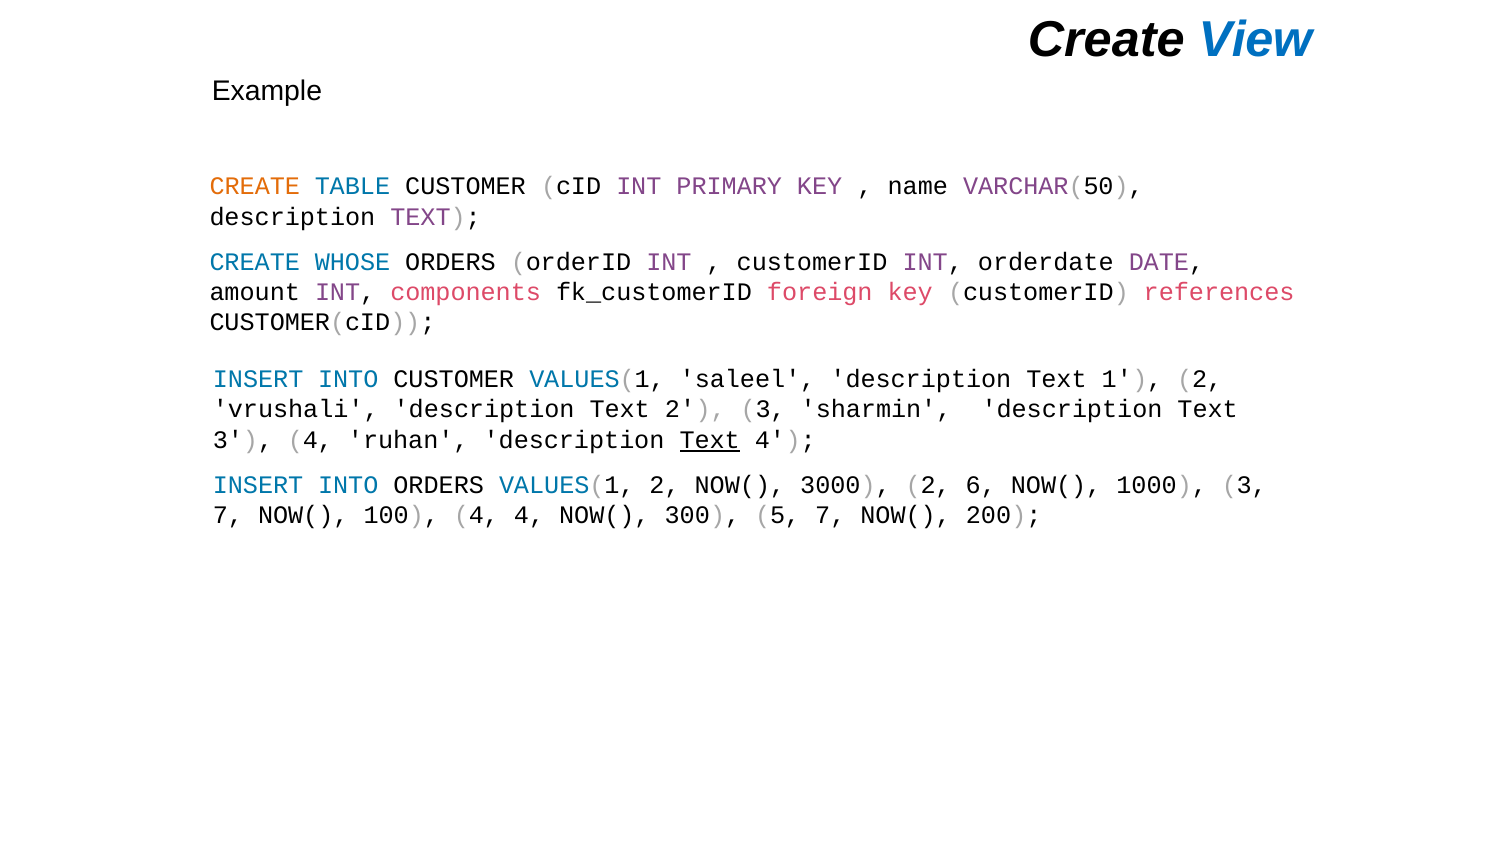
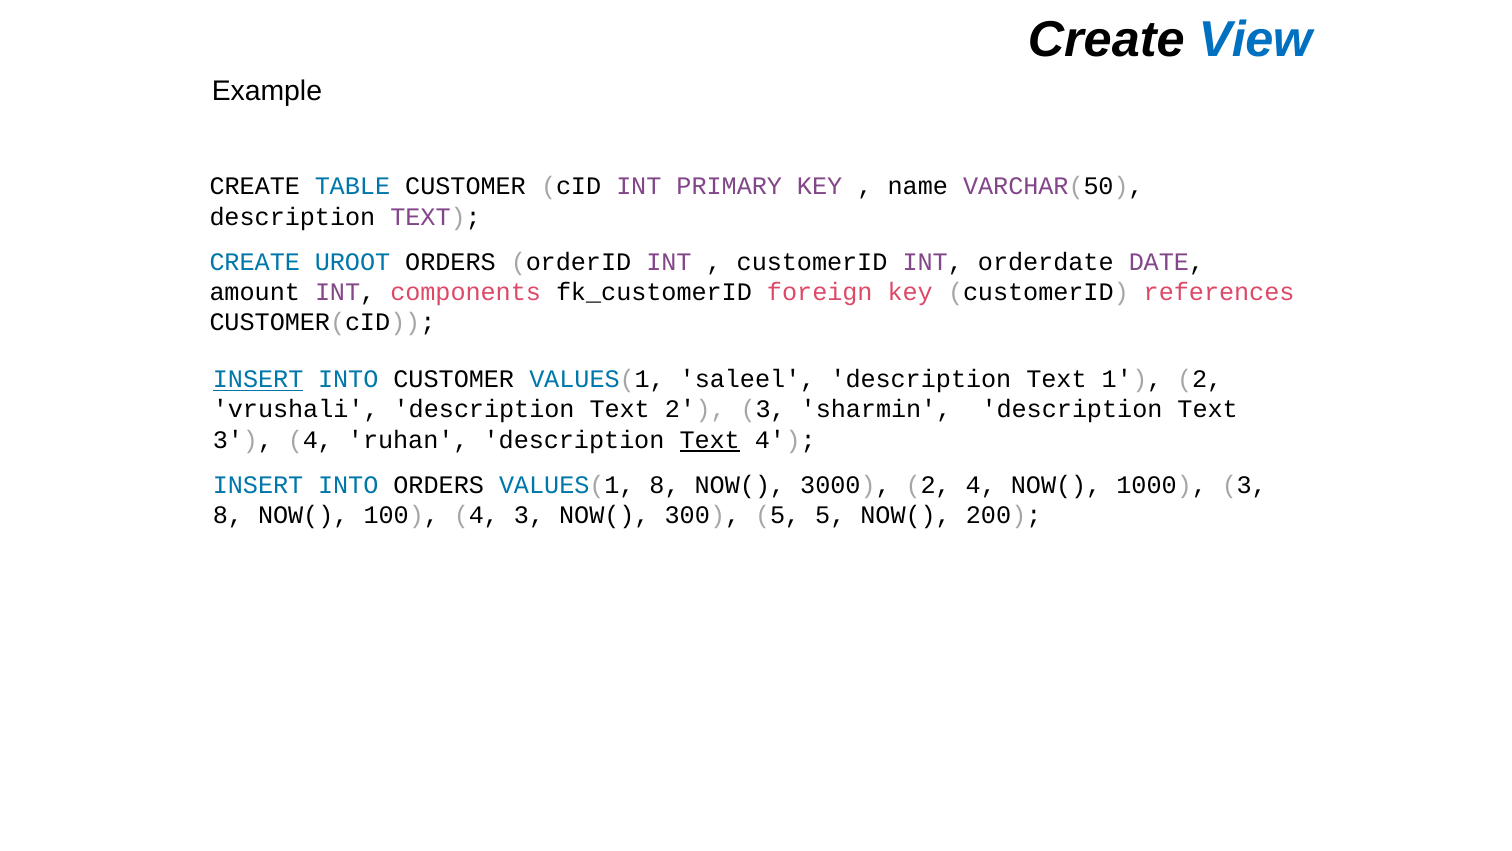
CREATE colour: orange -> black (255, 187)
WHOSE: WHOSE -> UROOT (353, 262)
INSERT underline: none -> present (258, 379)
VALUES(1 2: 2 -> 8 (665, 485)
2 6: 6 -> 4 (981, 485)
7: 7 -> 8 (228, 515)
4 4: 4 -> 3 (529, 515)
5 7: 7 -> 5 (830, 515)
